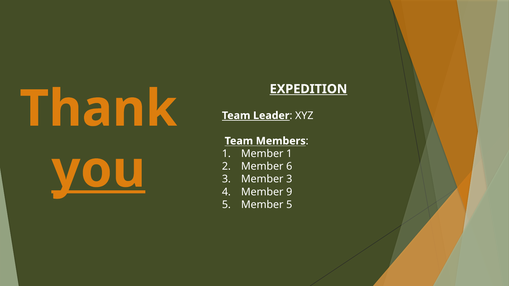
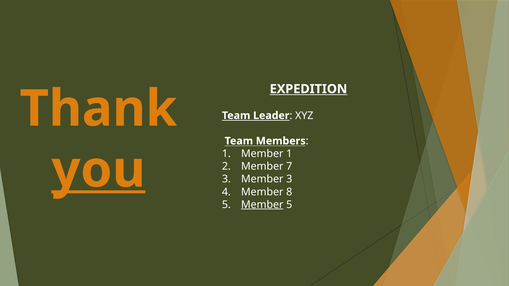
6: 6 -> 7 (289, 167)
9: 9 -> 8 (289, 192)
Member underline: none -> present (262, 205)
